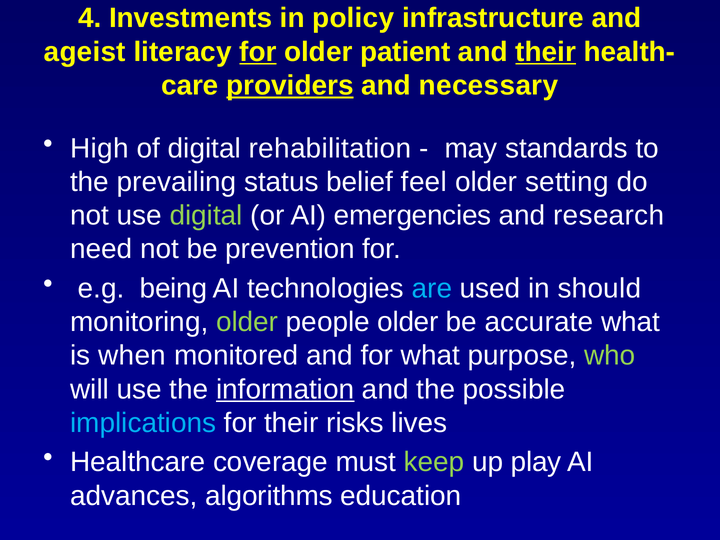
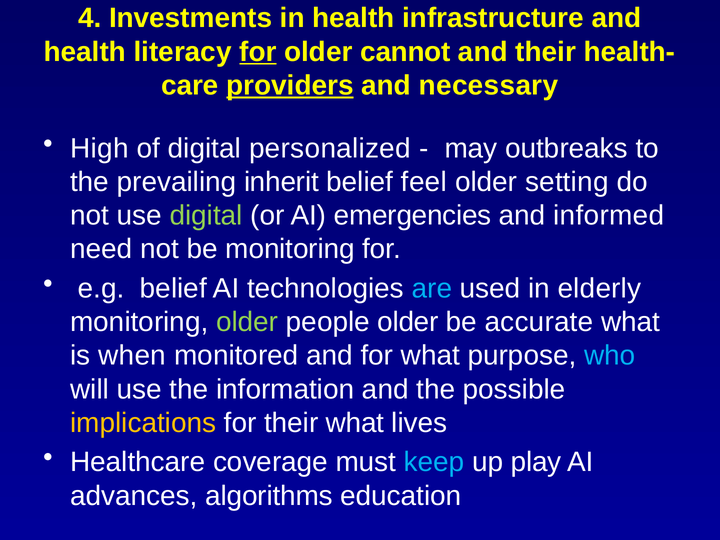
in policy: policy -> health (353, 18)
ageist: ageist -> health (85, 52)
patient: patient -> cannot (405, 52)
their underline: present -> none (546, 52)
rehabilitation: rehabilitation -> personalized (330, 148)
standards: standards -> outbreaks (567, 148)
status: status -> inherit (281, 182)
research: research -> informed (609, 216)
be prevention: prevention -> monitoring (290, 249)
e.g being: being -> belief (173, 288)
should: should -> elderly (599, 288)
who colour: light green -> light blue (610, 356)
information underline: present -> none (285, 389)
implications colour: light blue -> yellow (143, 423)
their risks: risks -> what (355, 423)
keep colour: light green -> light blue (434, 462)
